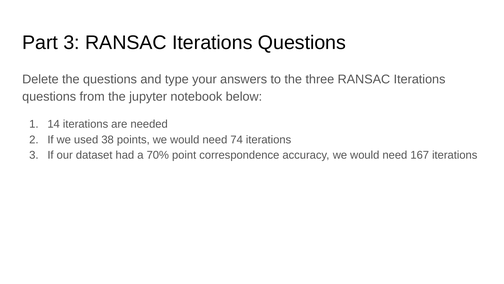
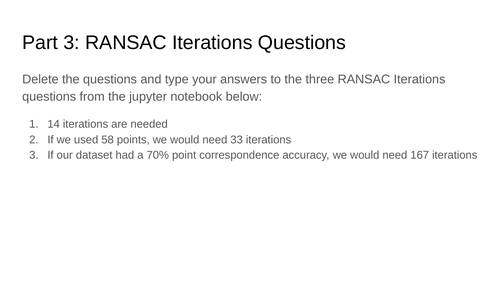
38: 38 -> 58 (108, 139)
74: 74 -> 33 (237, 139)
